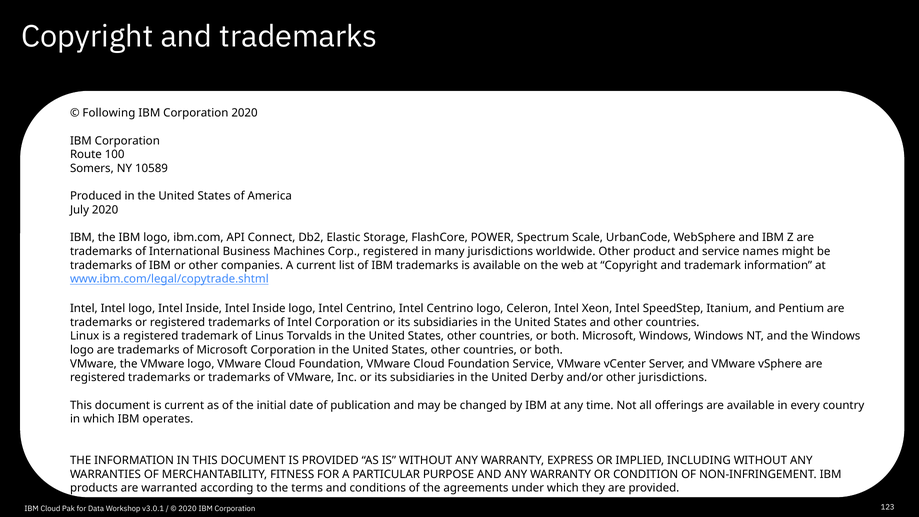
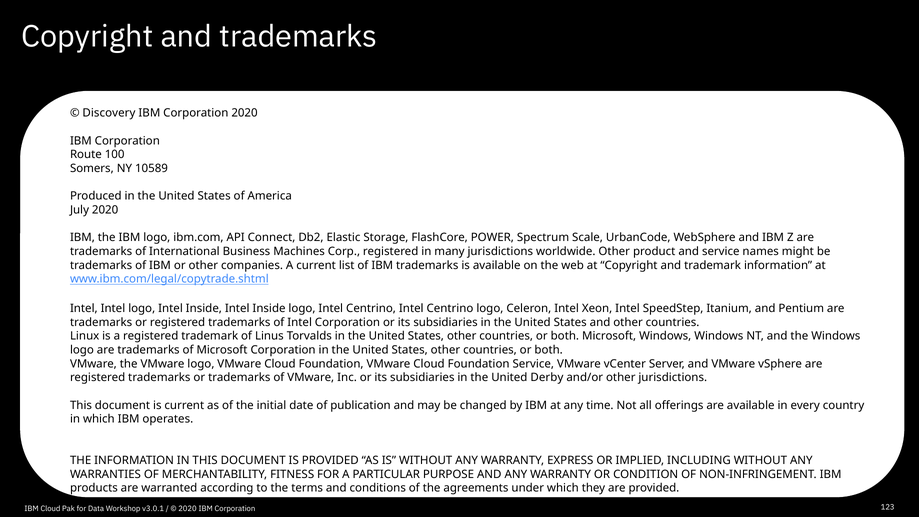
Following: Following -> Discovery (109, 113)
